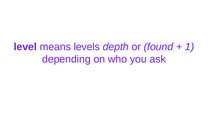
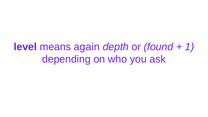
levels: levels -> again (87, 47)
